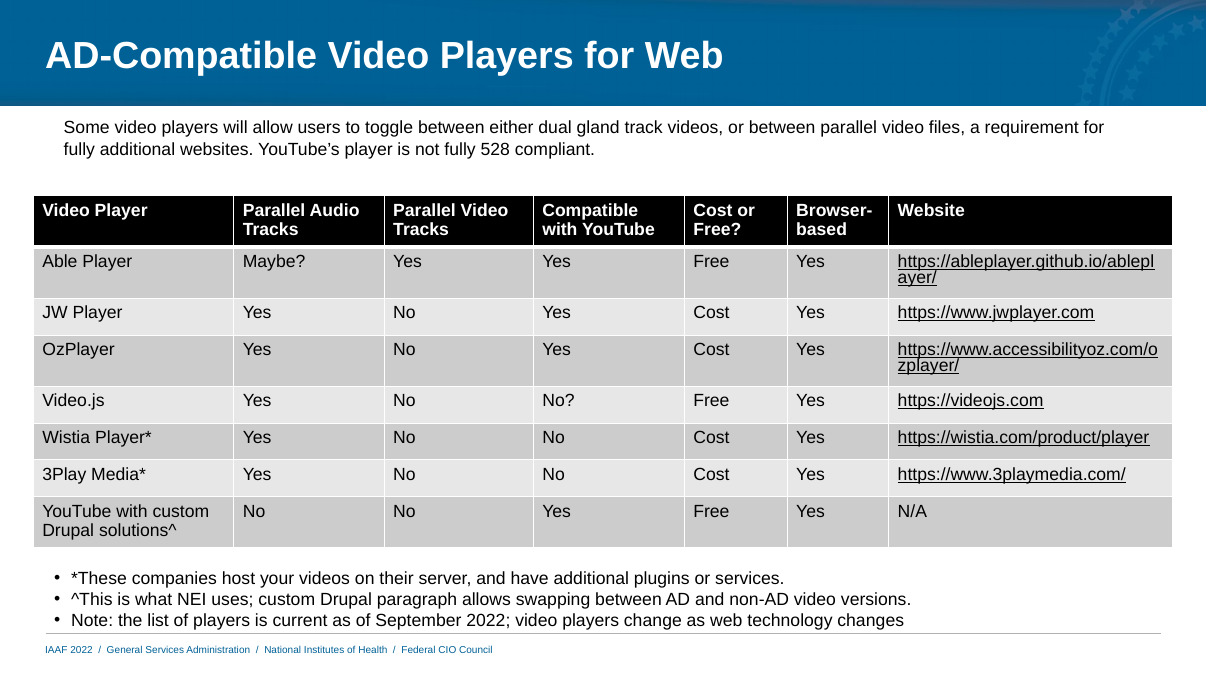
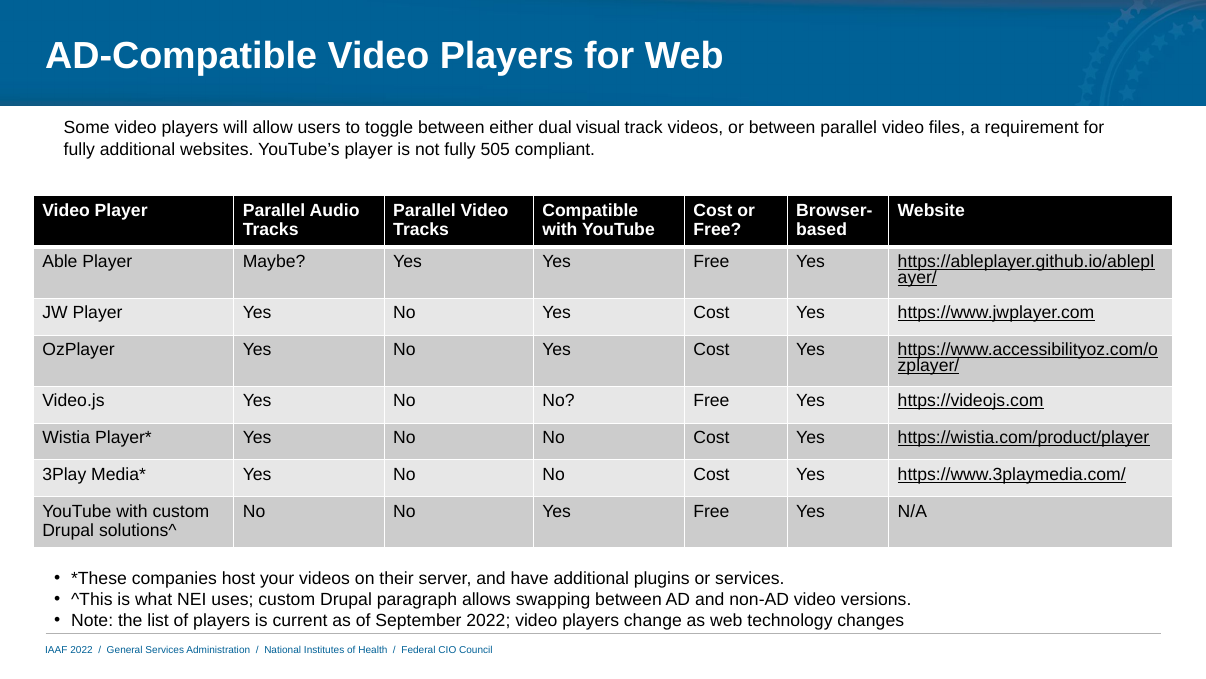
gland: gland -> visual (598, 128)
528: 528 -> 505 (495, 149)
